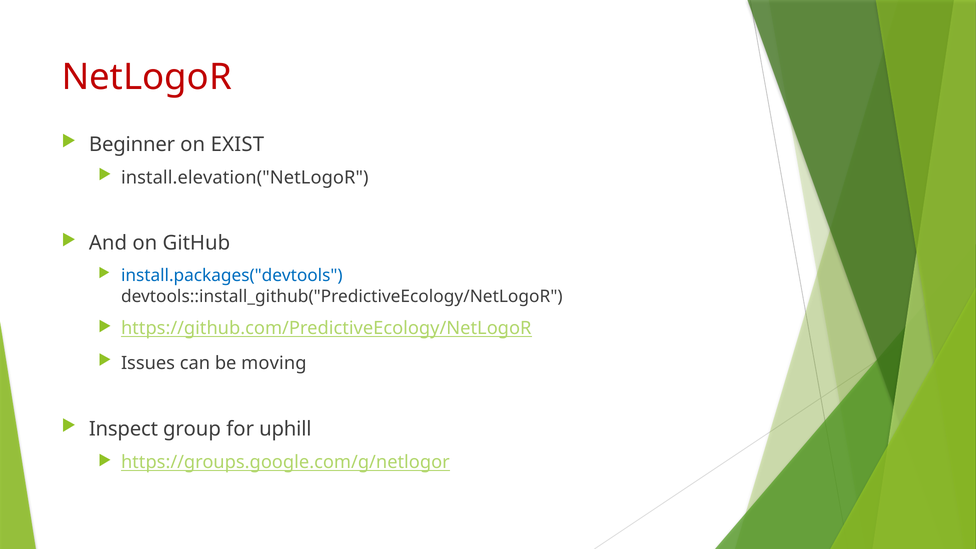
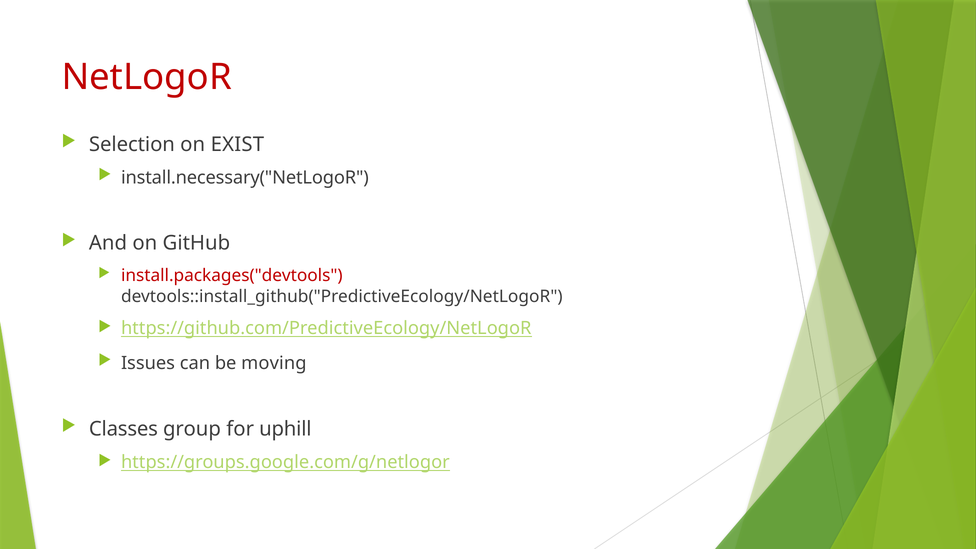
Beginner: Beginner -> Selection (132, 144)
install.elevation("NetLogoR: install.elevation("NetLogoR -> install.necessary("NetLogoR (245, 178)
install.packages("devtools colour: blue -> red (232, 276)
Inspect: Inspect -> Classes (123, 429)
